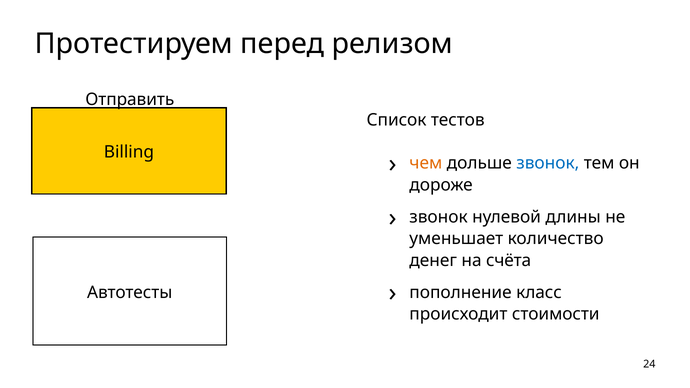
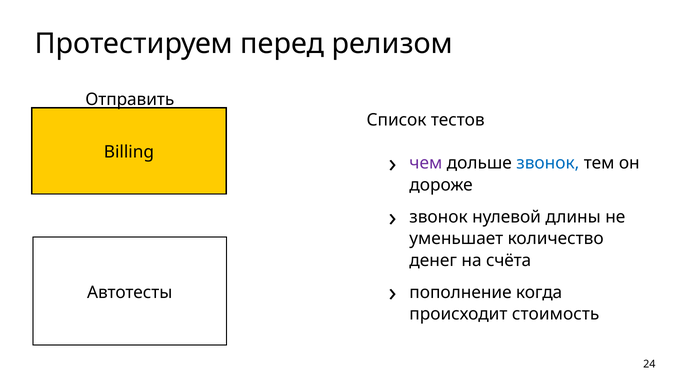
чем colour: orange -> purple (426, 163)
класс: класс -> когда (539, 293)
стоимости: стоимости -> стоимость (556, 314)
